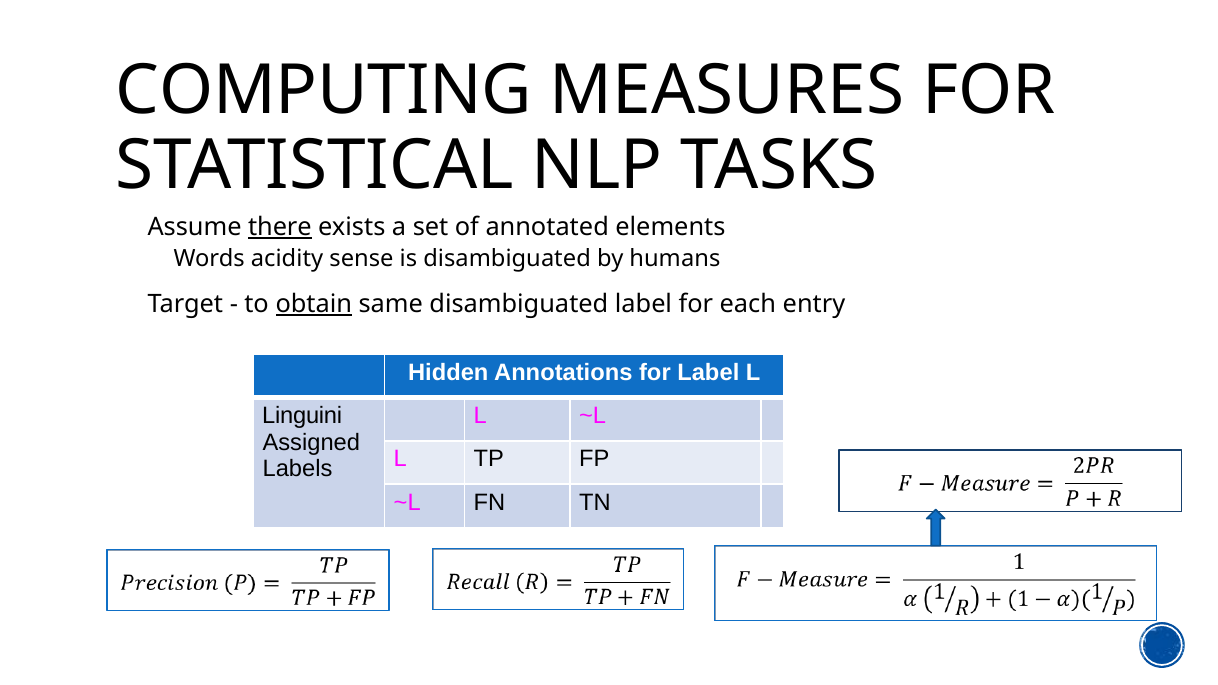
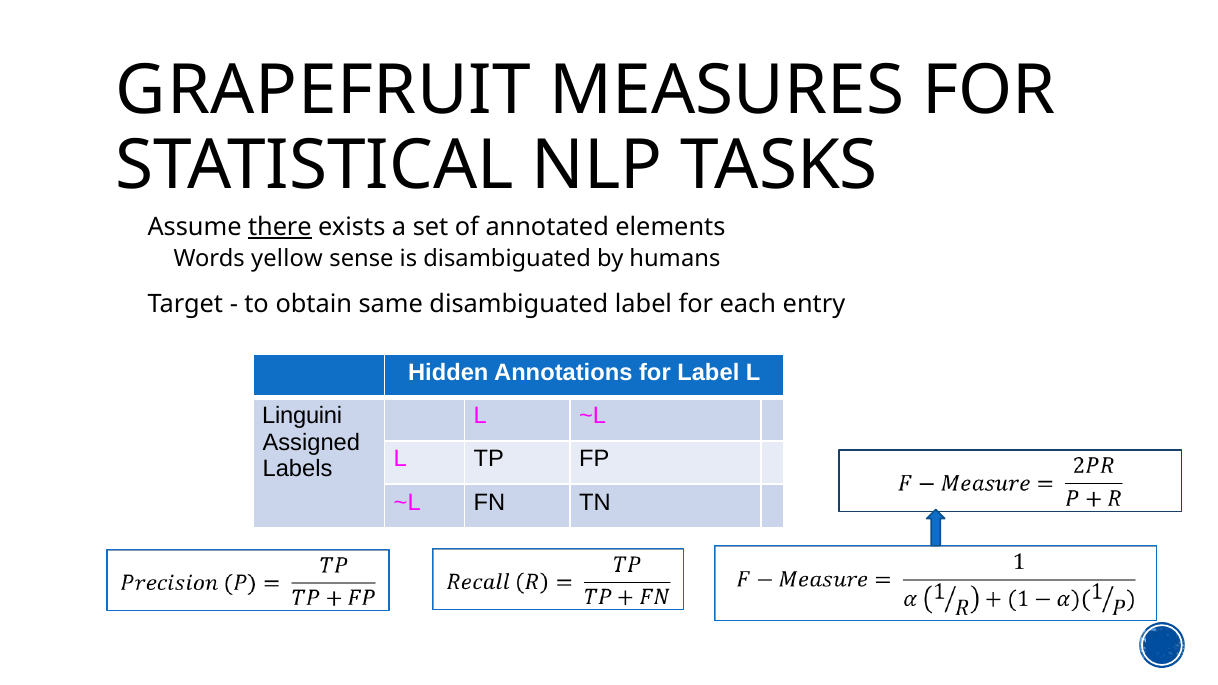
COMPUTING: COMPUTING -> GRAPEFRUIT (324, 91)
acidity: acidity -> yellow (287, 259)
obtain underline: present -> none (314, 304)
